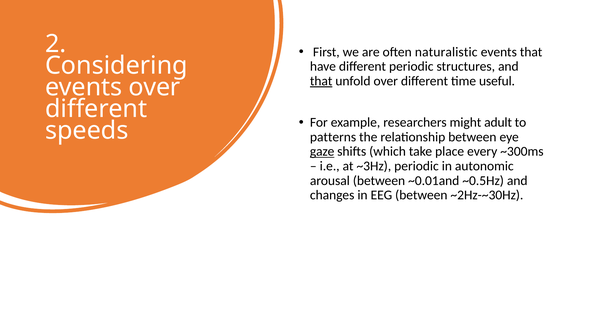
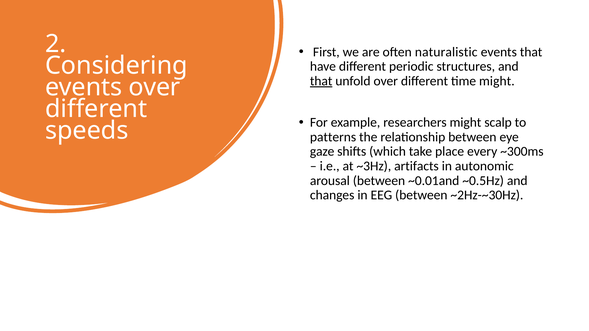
time useful: useful -> might (497, 81)
adult: adult -> scalp (498, 123)
gaze underline: present -> none (322, 152)
~3Hz periodic: periodic -> artifacts (416, 166)
